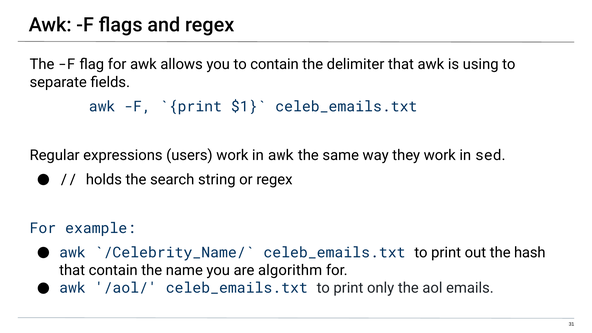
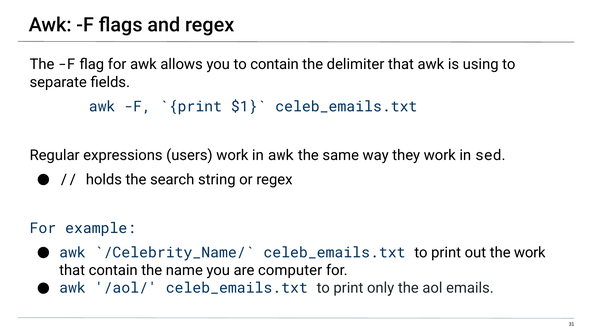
the hash: hash -> work (530, 252)
algorithm: algorithm -> computer (290, 270)
